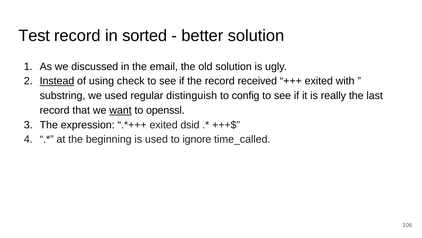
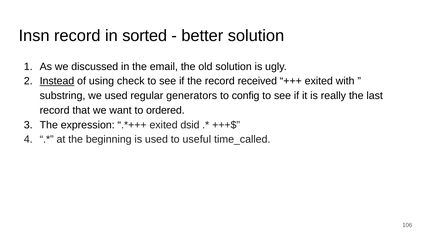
Test: Test -> Insn (34, 36)
distinguish: distinguish -> generators (192, 95)
want underline: present -> none (121, 110)
openssl: openssl -> ordered (165, 110)
ignore: ignore -> useful (197, 139)
